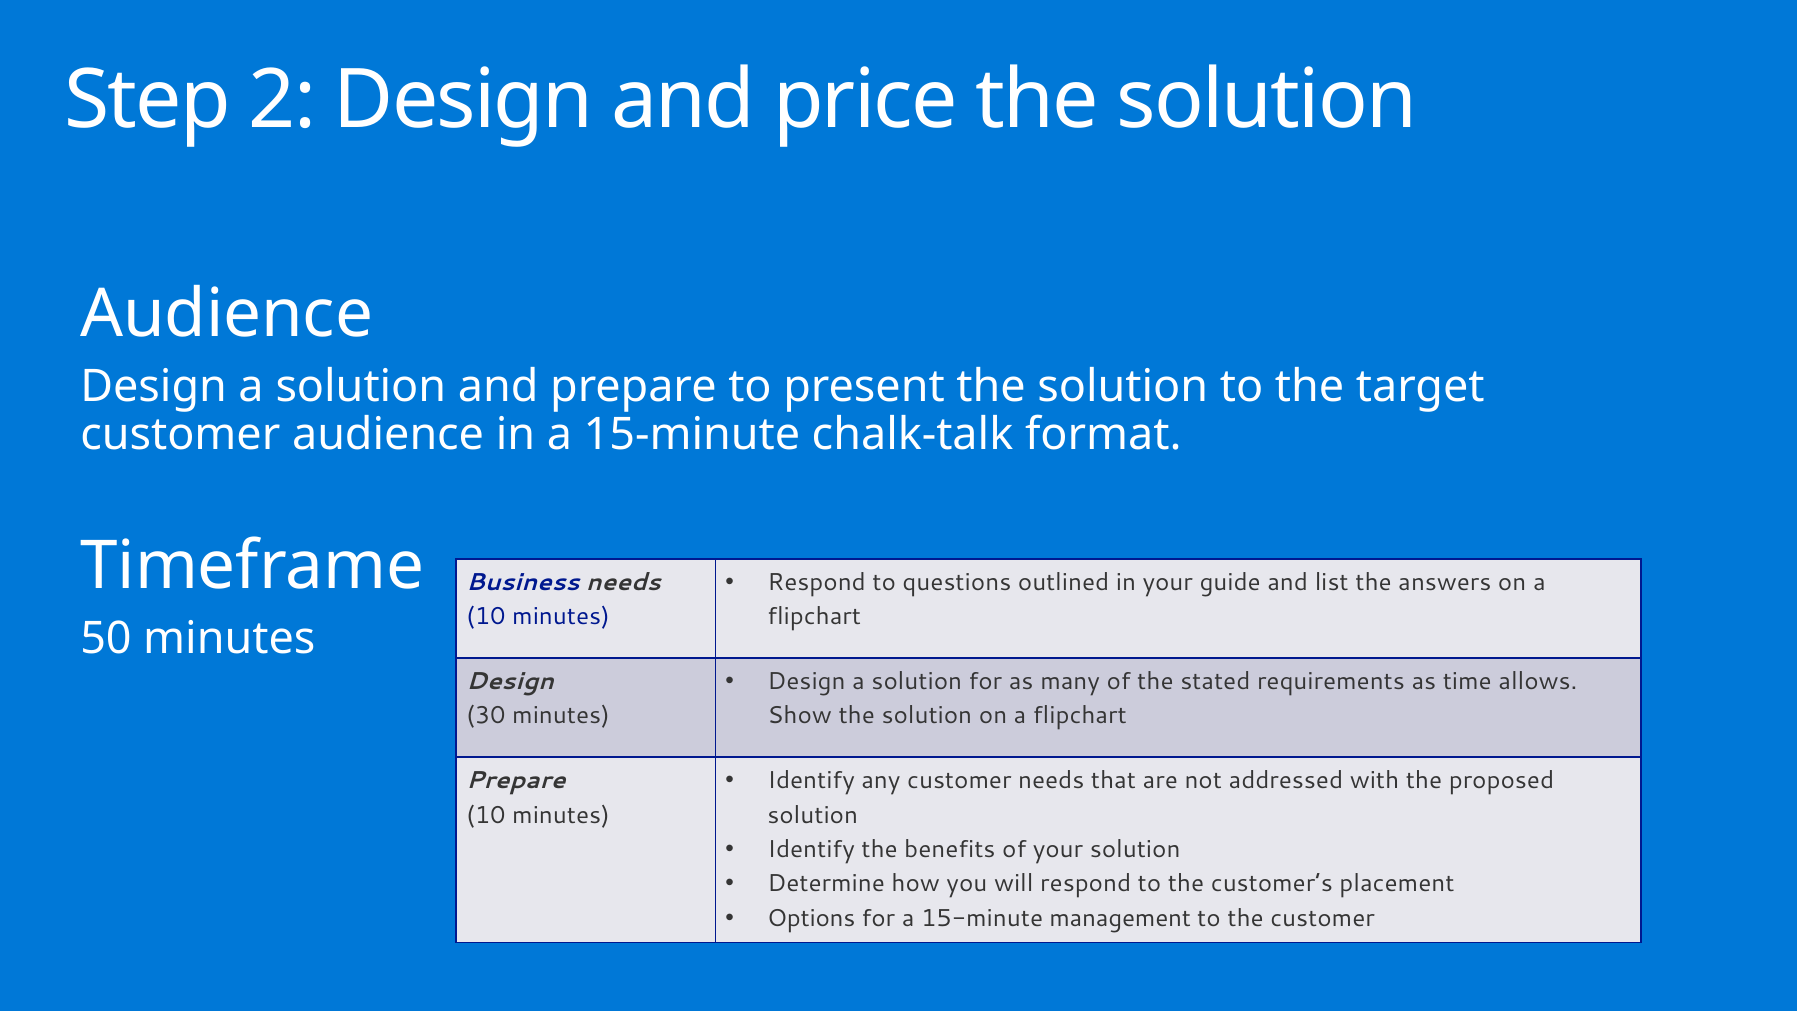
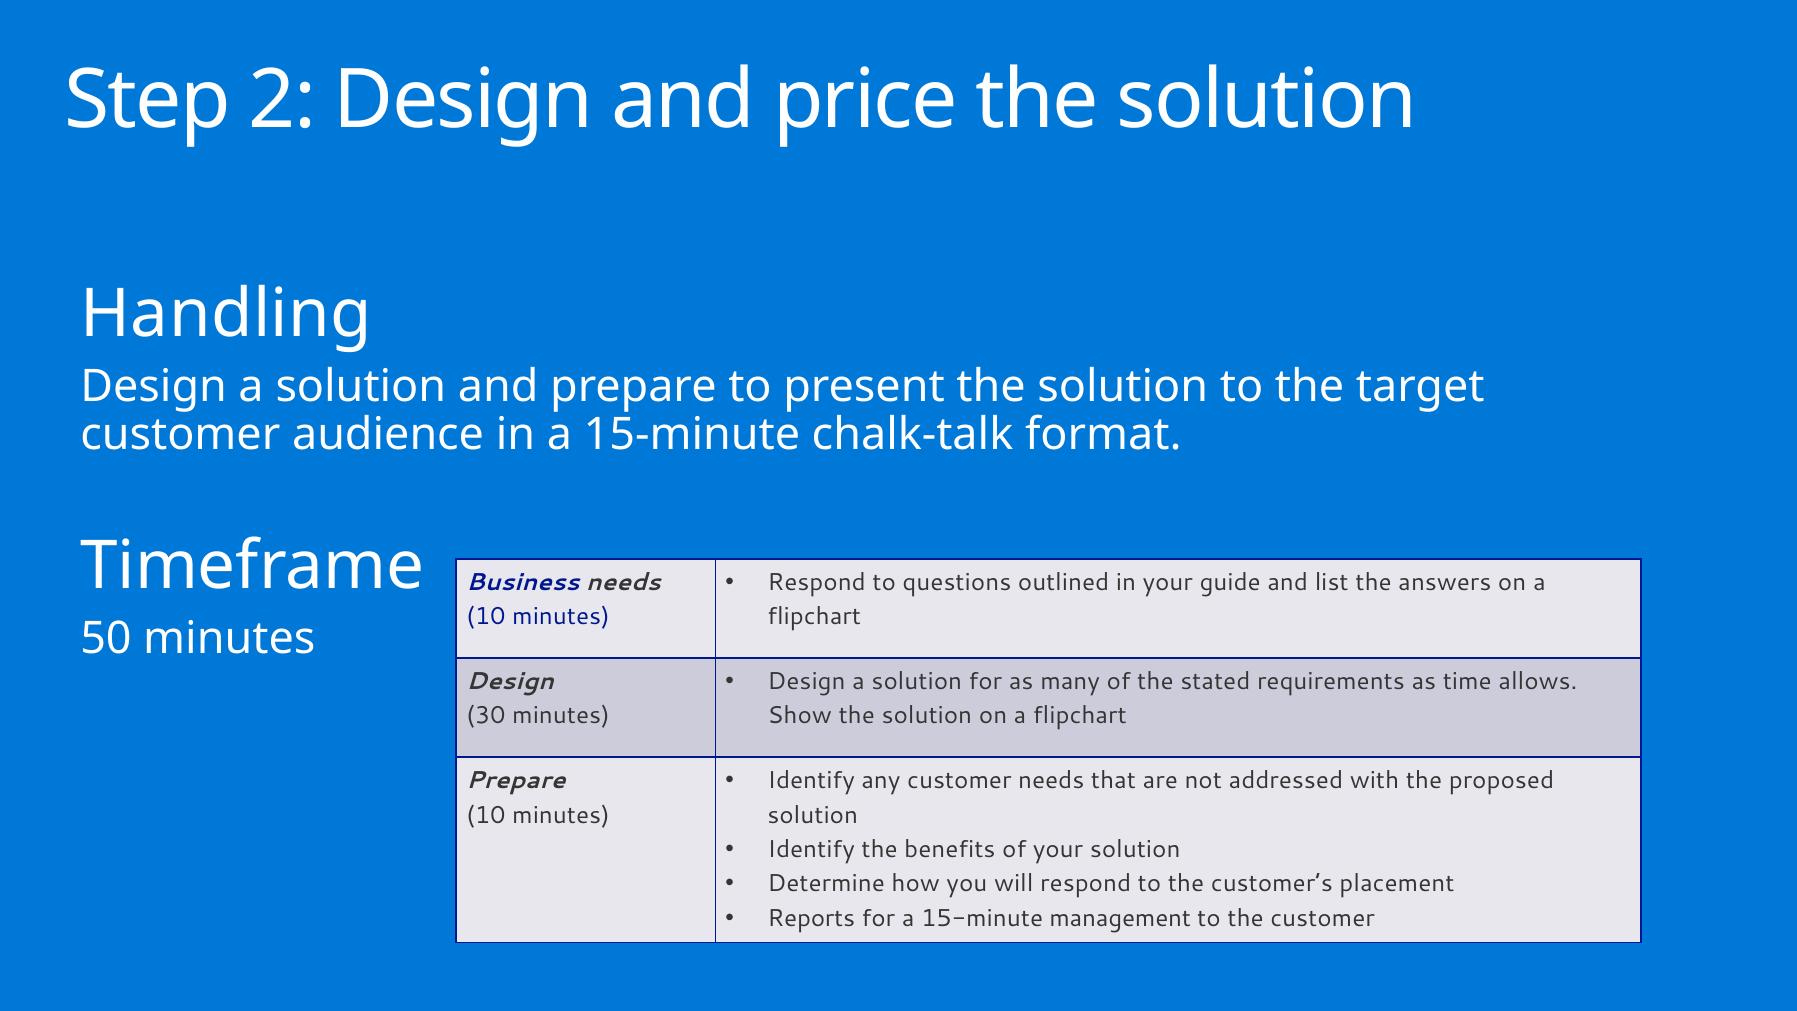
Audience: Audience -> Handling (226, 314)
Options: Options -> Reports (811, 918)
